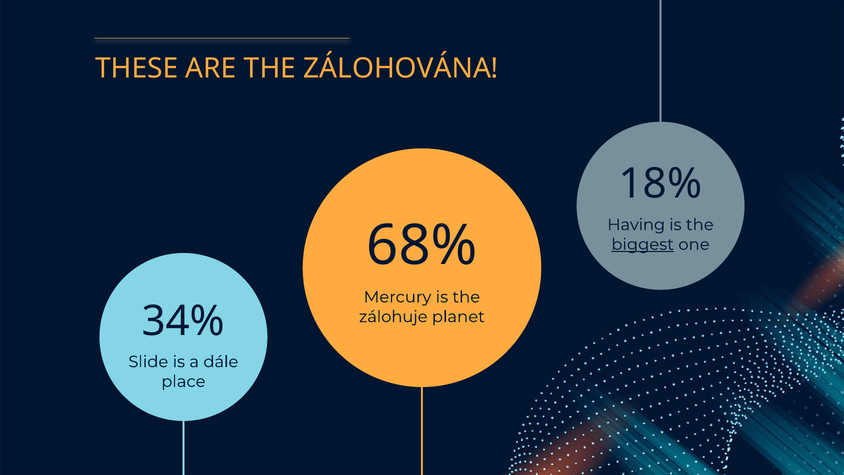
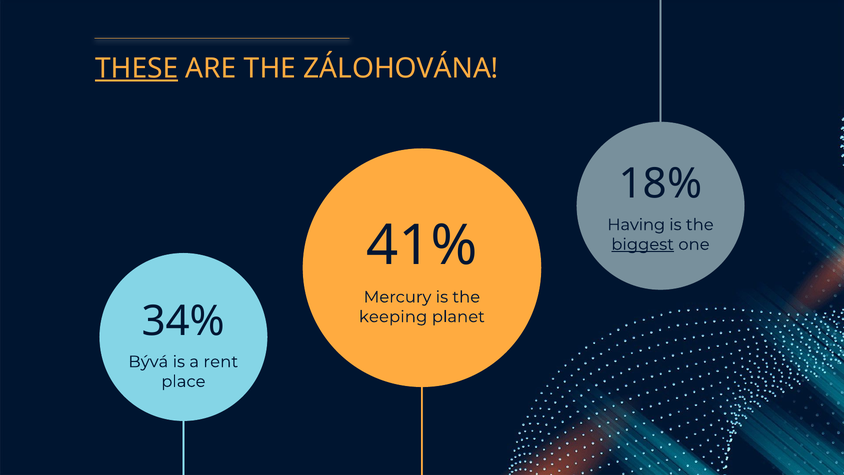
THESE underline: none -> present (137, 68)
68%: 68% -> 41% (422, 245)
zálohuje: zálohuje -> keeping (393, 317)
Slide: Slide -> Bývá (148, 362)
dále: dále -> rent (221, 362)
